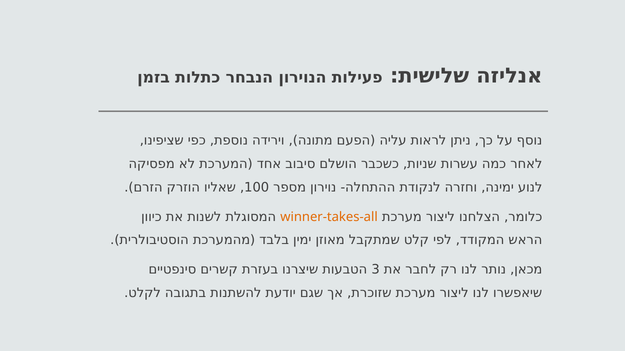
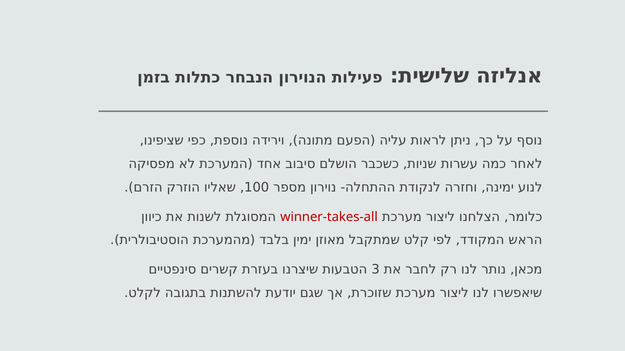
winner-takes-all colour: orange -> red (329, 217)
